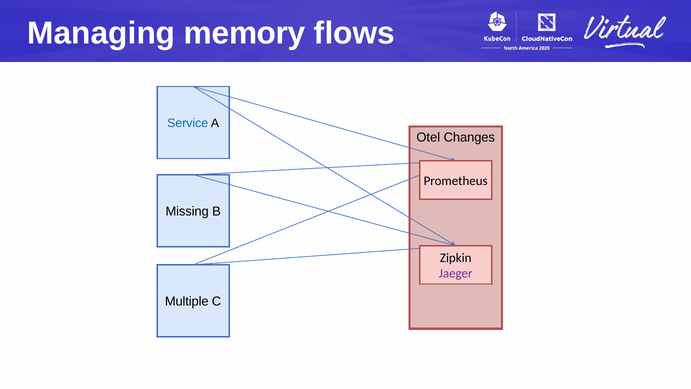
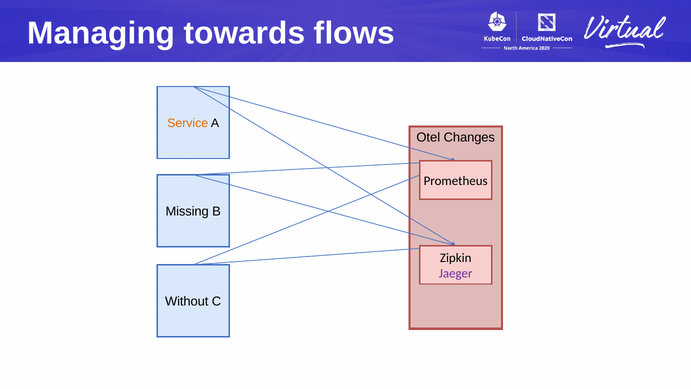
memory: memory -> towards (245, 33)
Service colour: blue -> orange (188, 123)
Multiple: Multiple -> Without (187, 301)
